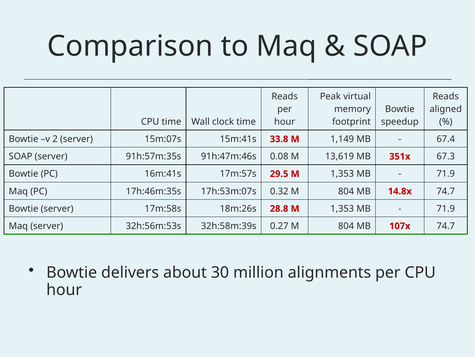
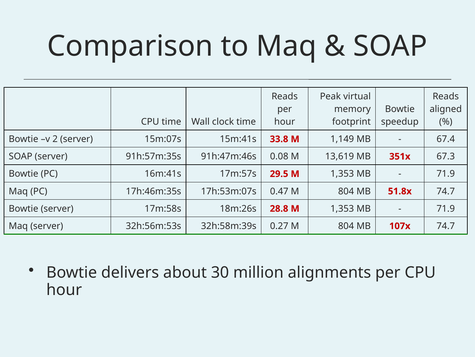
0.32: 0.32 -> 0.47 (279, 191)
14.8x: 14.8x -> 51.8x (400, 191)
